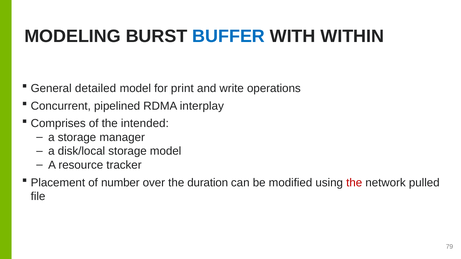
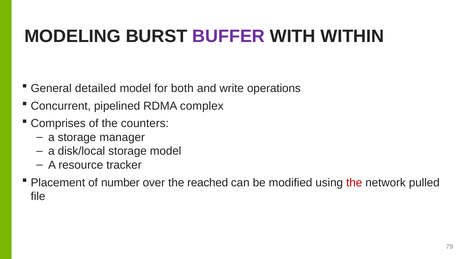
BUFFER colour: blue -> purple (229, 36)
print: print -> both (182, 88)
interplay: interplay -> complex (202, 106)
intended: intended -> counters (145, 124)
duration: duration -> reached (208, 183)
